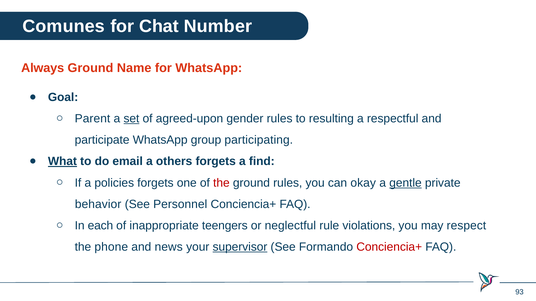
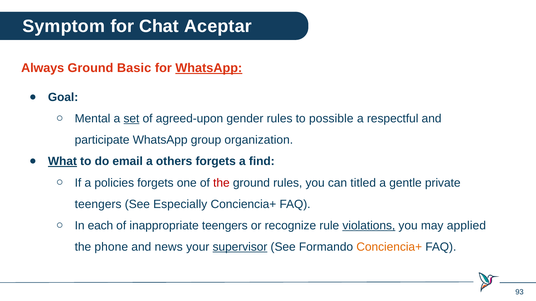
Comunes: Comunes -> Symptom (64, 26)
Number: Number -> Aceptar (218, 26)
Name: Name -> Basic (134, 68)
WhatsApp underline: none -> present (209, 68)
Parent: Parent -> Mental (93, 119)
resulting: resulting -> possible (331, 119)
participating: participating -> organization (259, 140)
okay: okay -> titled (363, 183)
gentle underline: present -> none (405, 183)
behavior: behavior -> teengers (98, 205)
Personnel: Personnel -> Especially (180, 205)
neglectful: neglectful -> recognize (290, 226)
violations underline: none -> present (369, 226)
respect: respect -> applied (466, 226)
Conciencia+ colour: red -> orange (389, 247)
